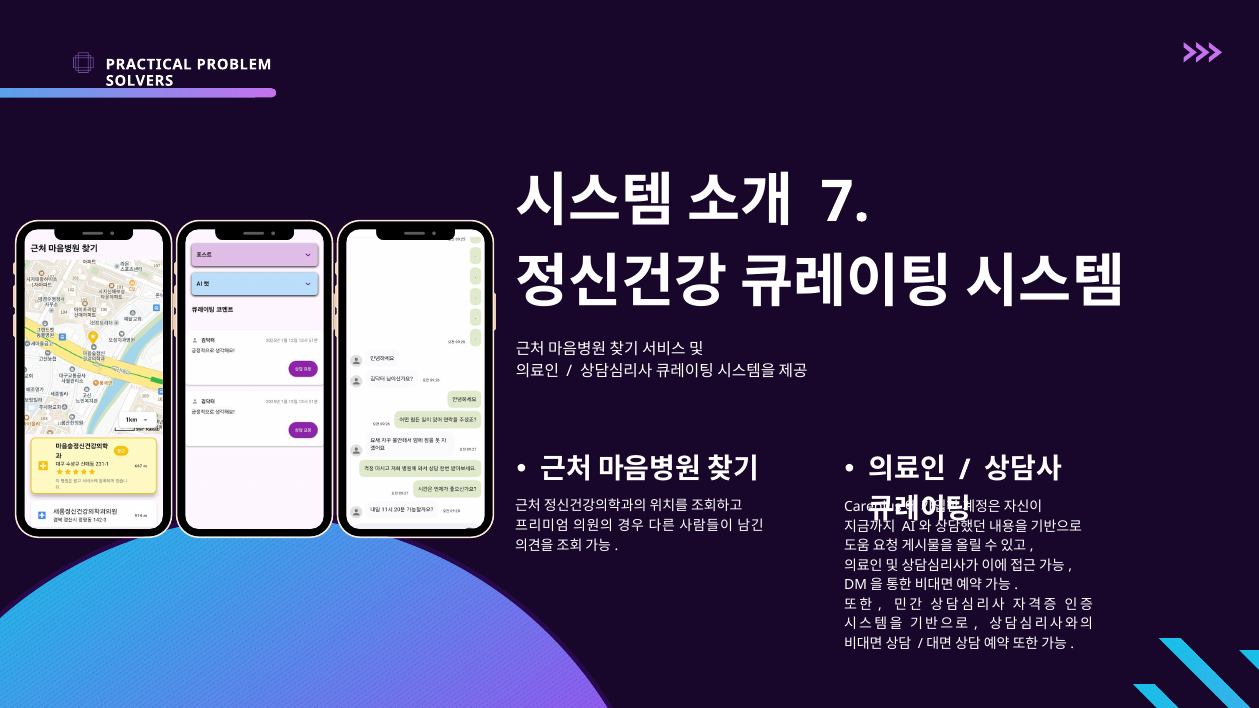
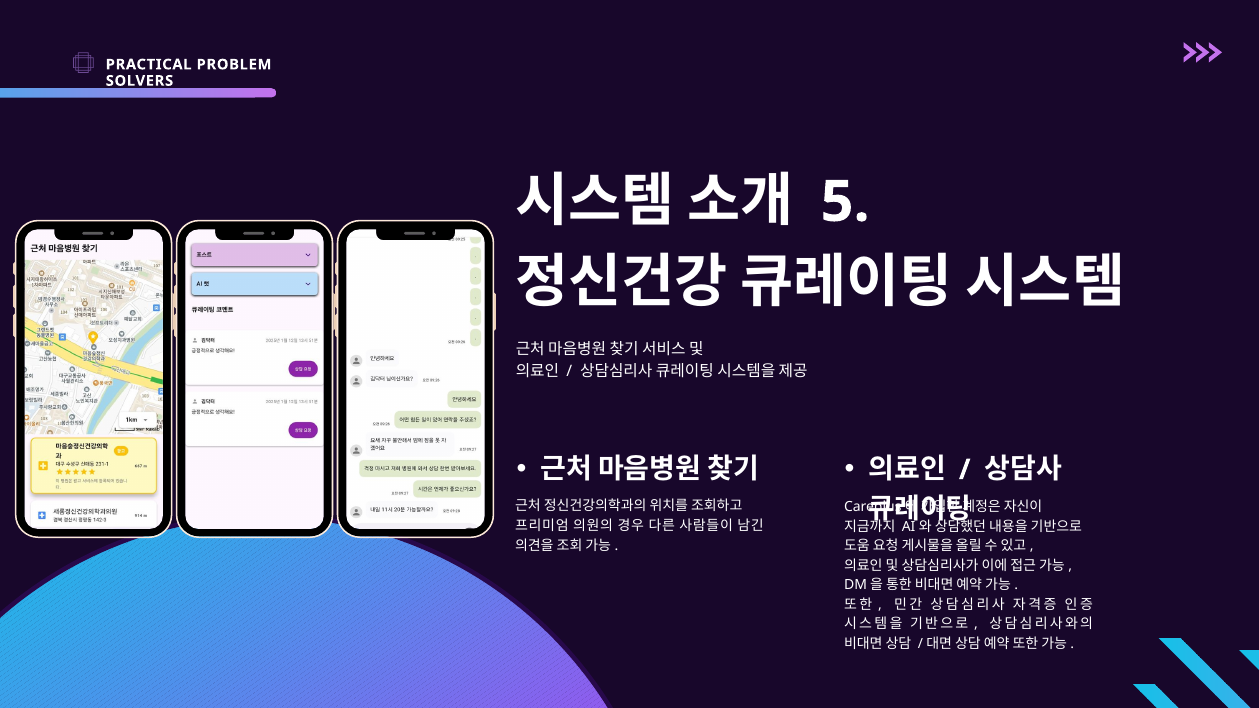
7: 7 -> 5 (845, 202)
